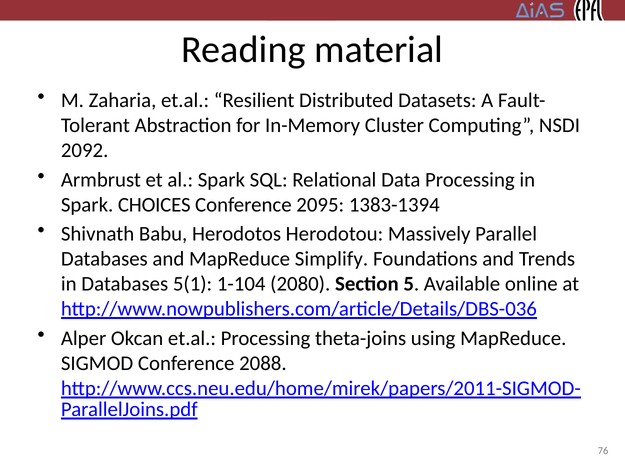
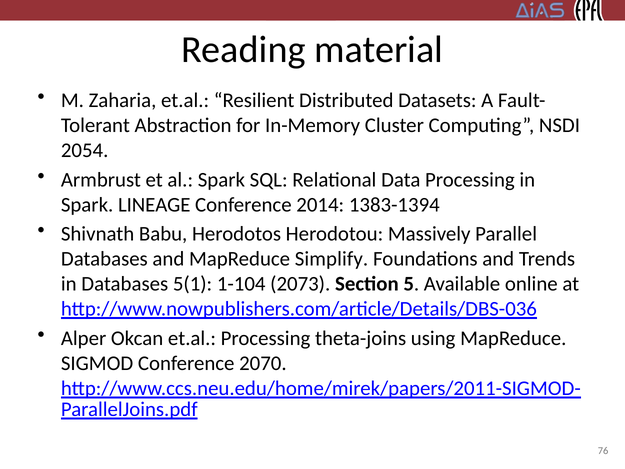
2092: 2092 -> 2054 (85, 150)
CHOICES: CHOICES -> LINEAGE (154, 205)
2095: 2095 -> 2014 (320, 205)
2080: 2080 -> 2073 (300, 284)
2088: 2088 -> 2070 (263, 363)
